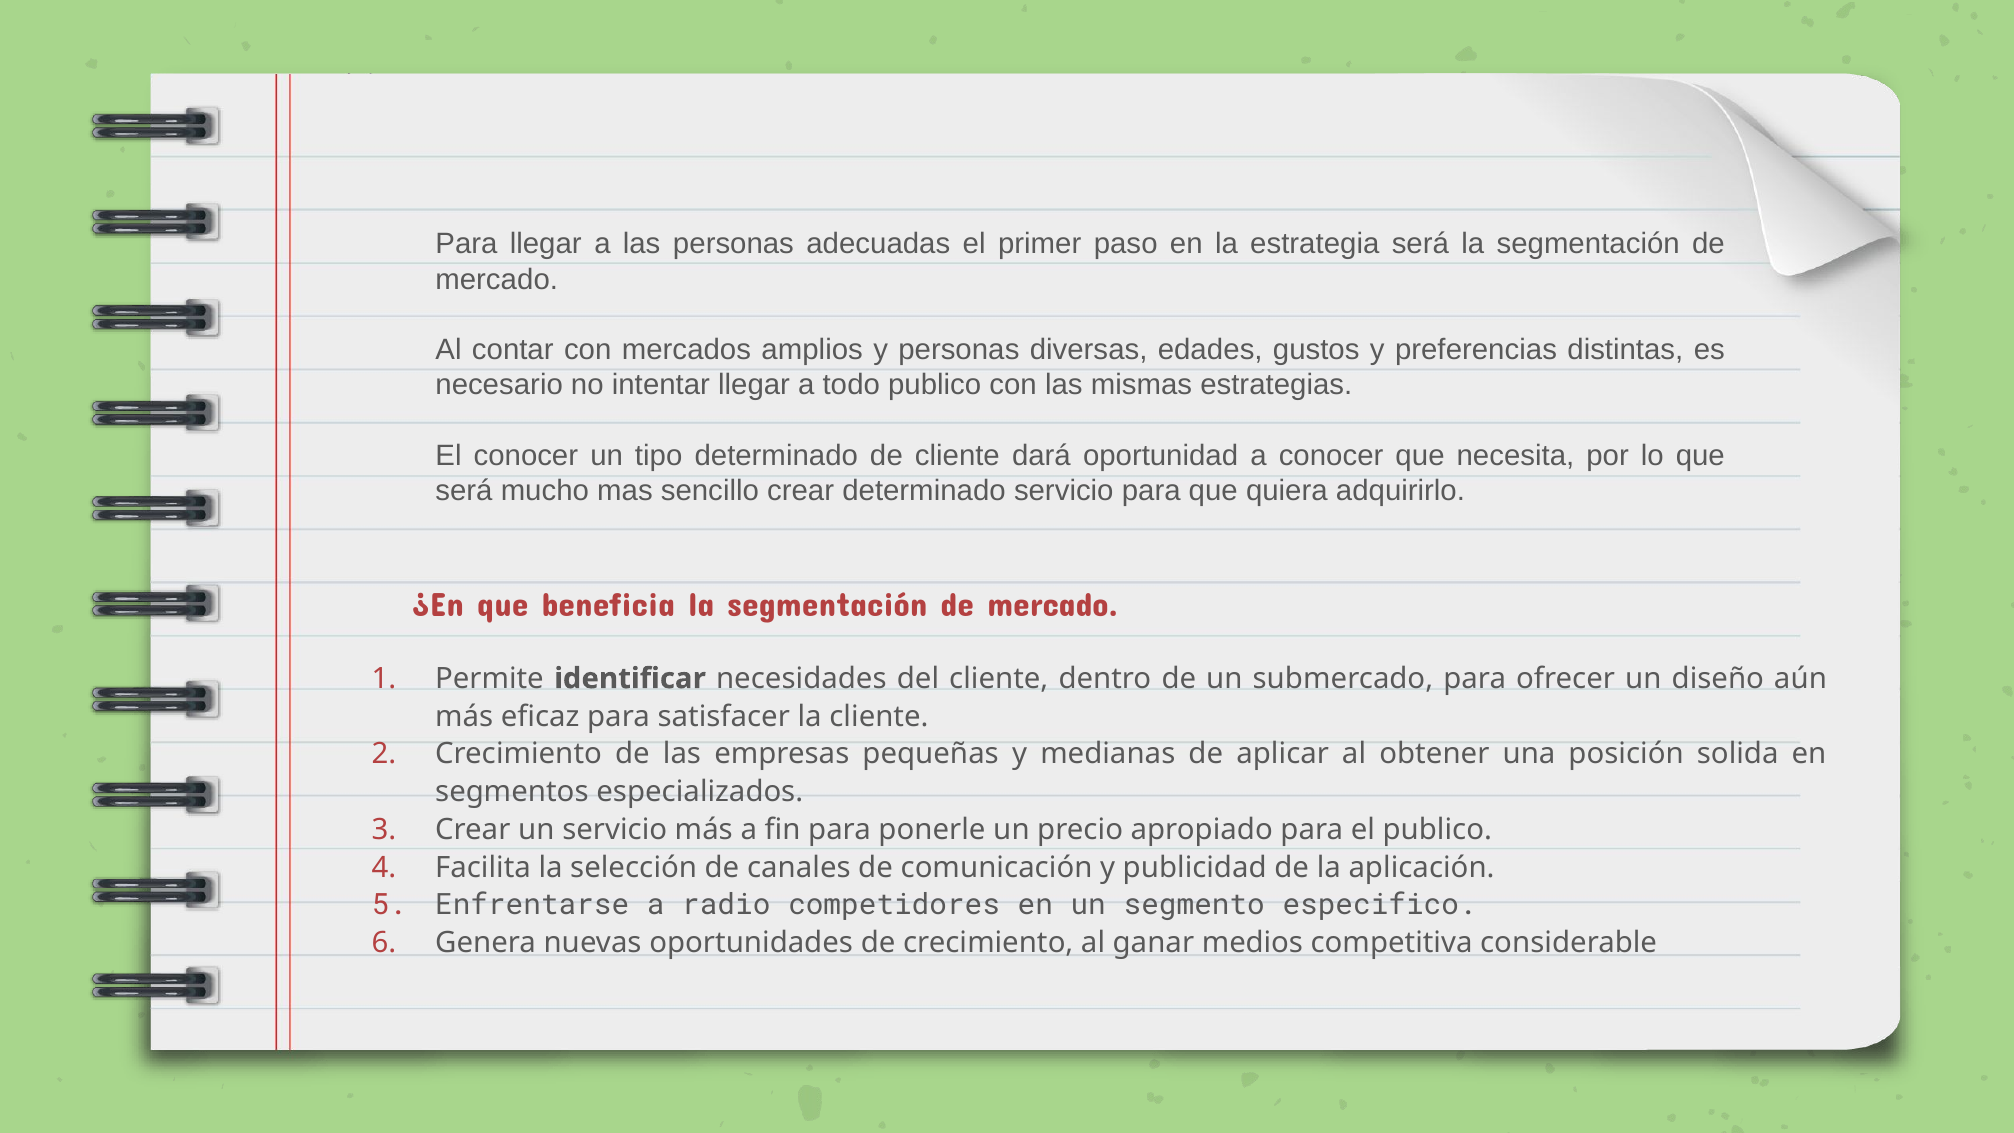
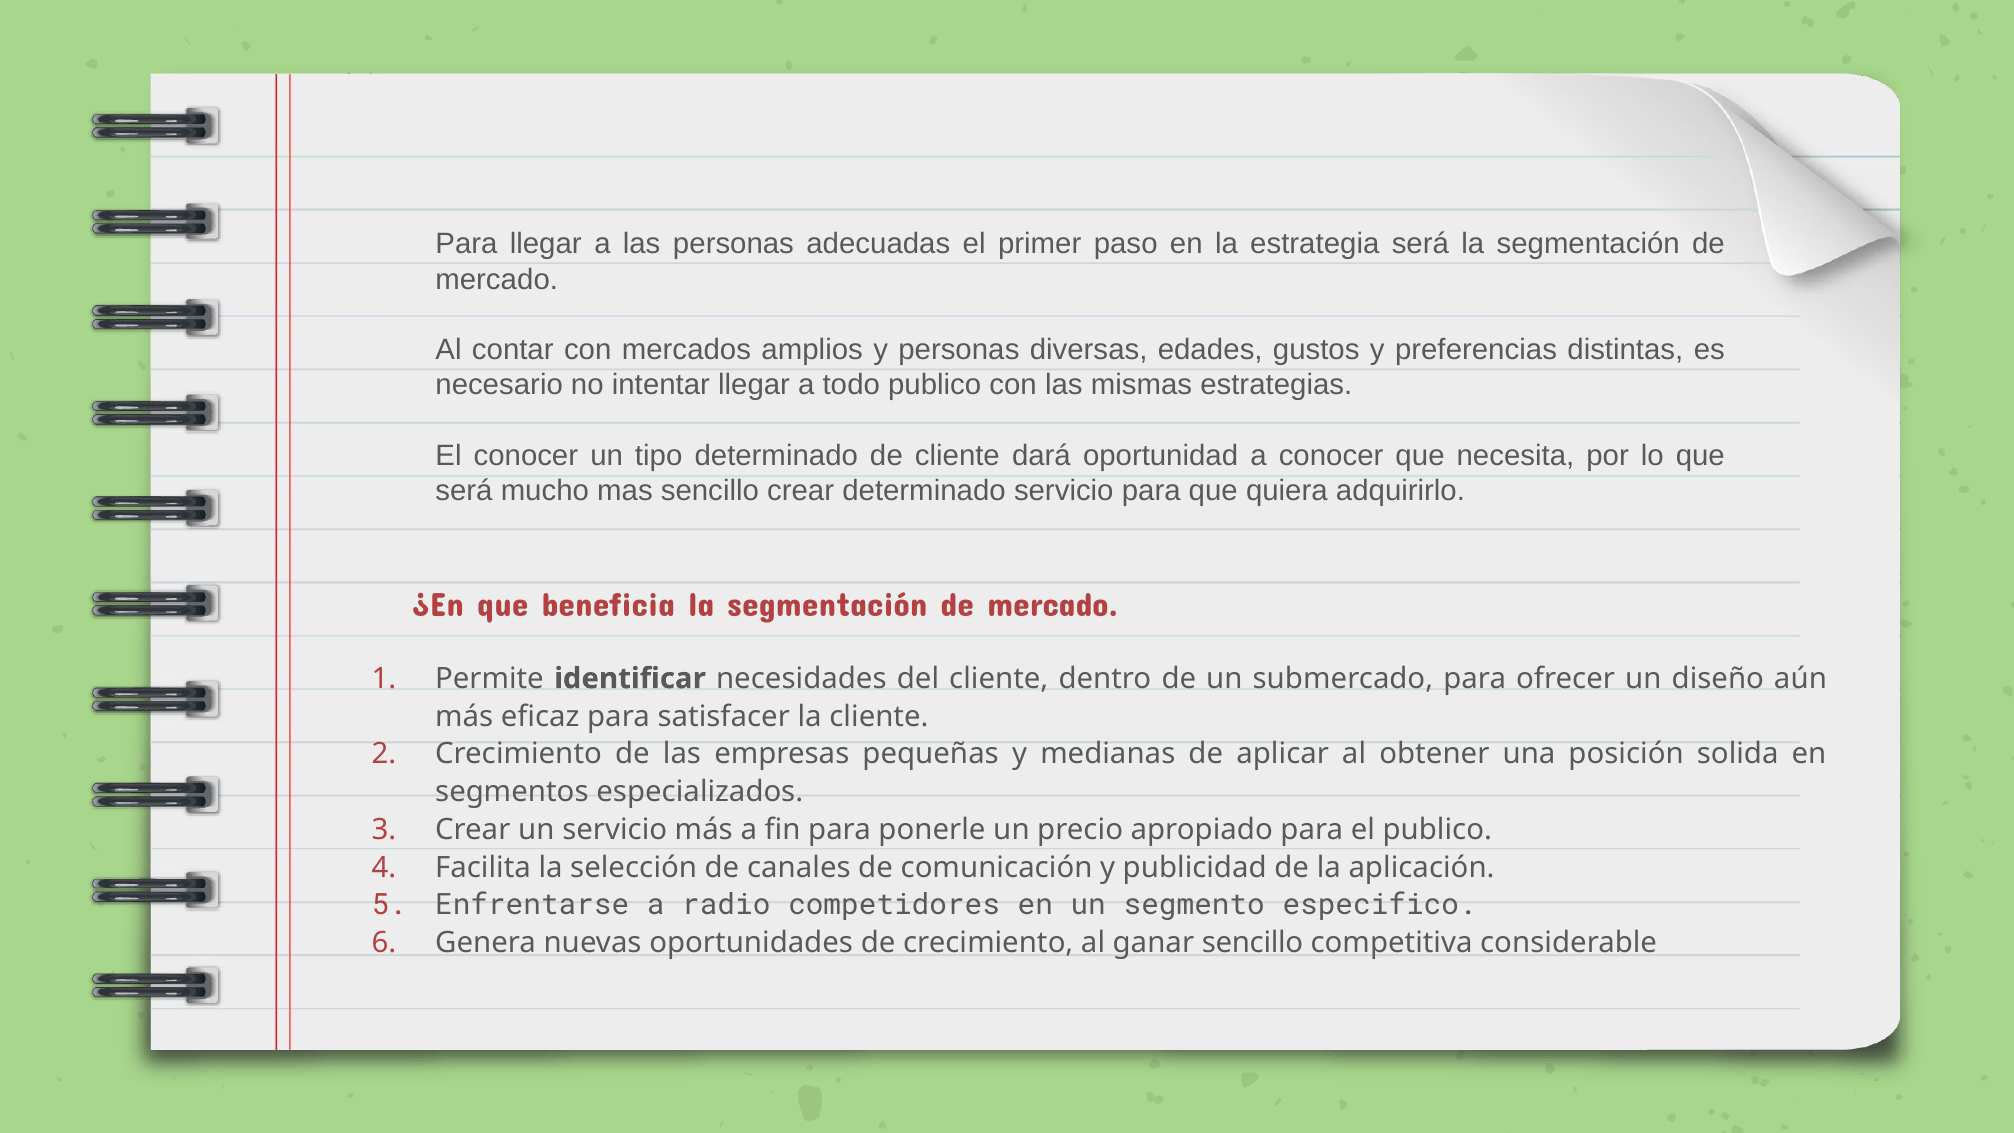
ganar medios: medios -> sencillo (1252, 943)
